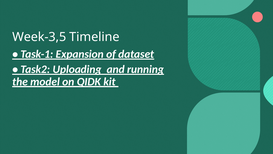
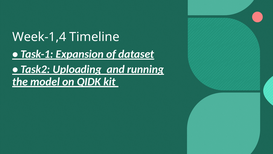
Week-3,5: Week-3,5 -> Week-1,4 (39, 37)
